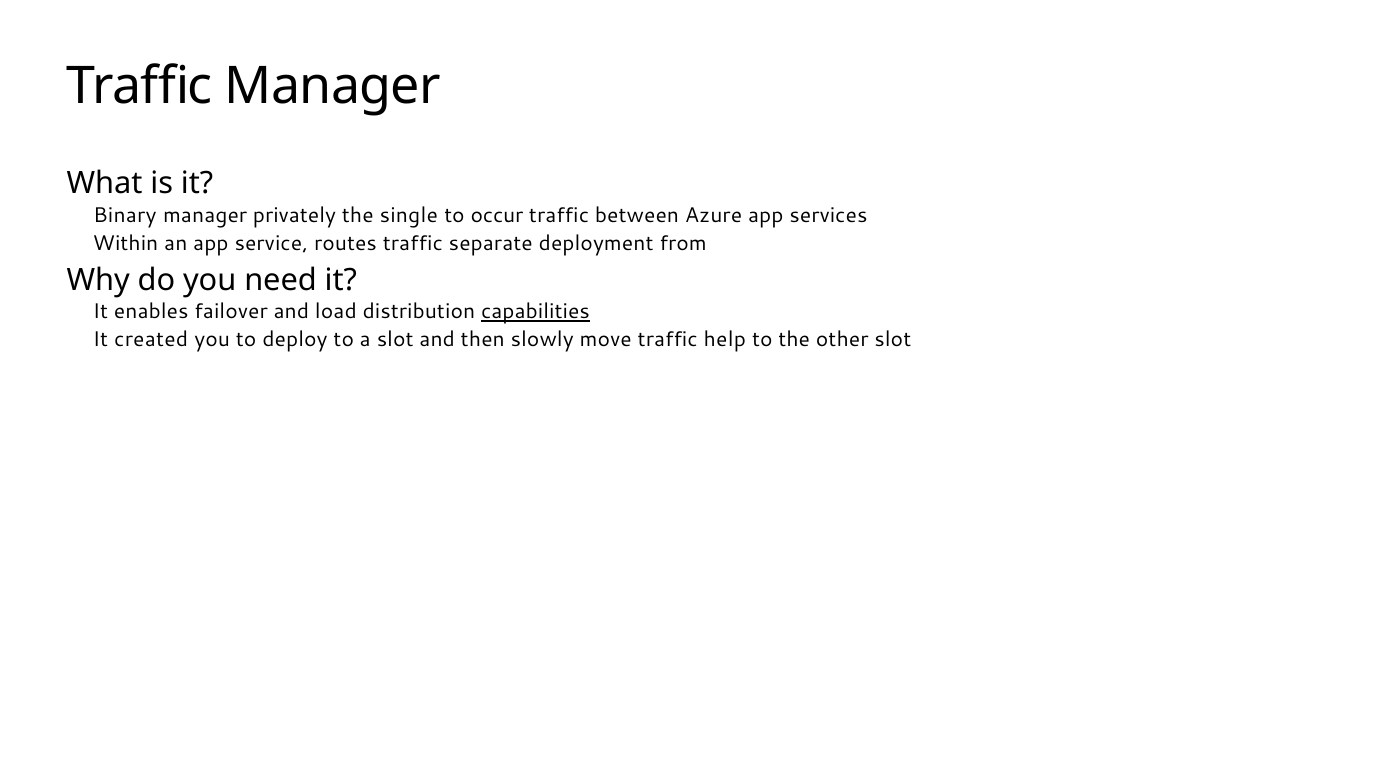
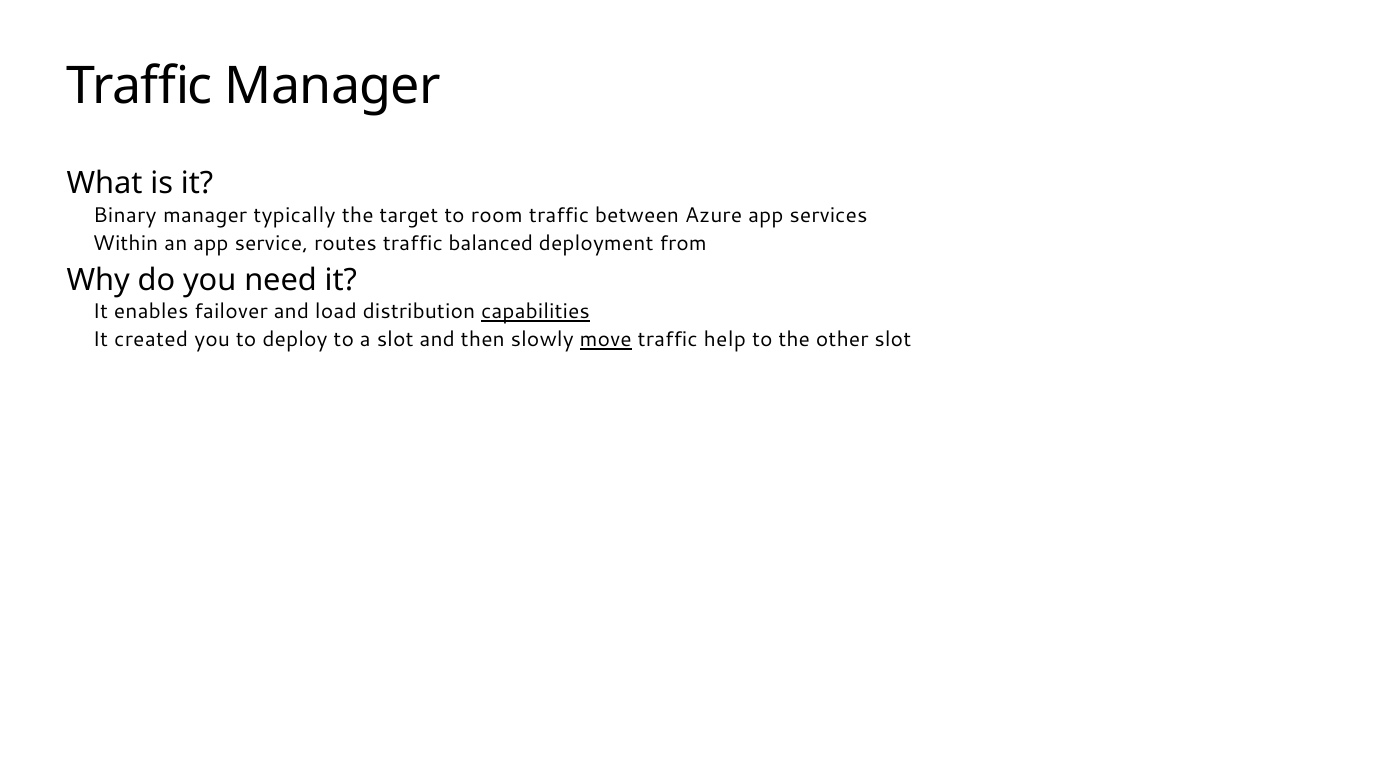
privately: privately -> typically (294, 216)
single: single -> target (409, 216)
occur: occur -> room (497, 216)
separate: separate -> balanced (491, 244)
move underline: none -> present (606, 340)
